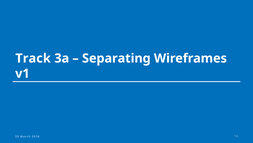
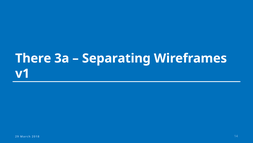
Track: Track -> There (33, 58)
